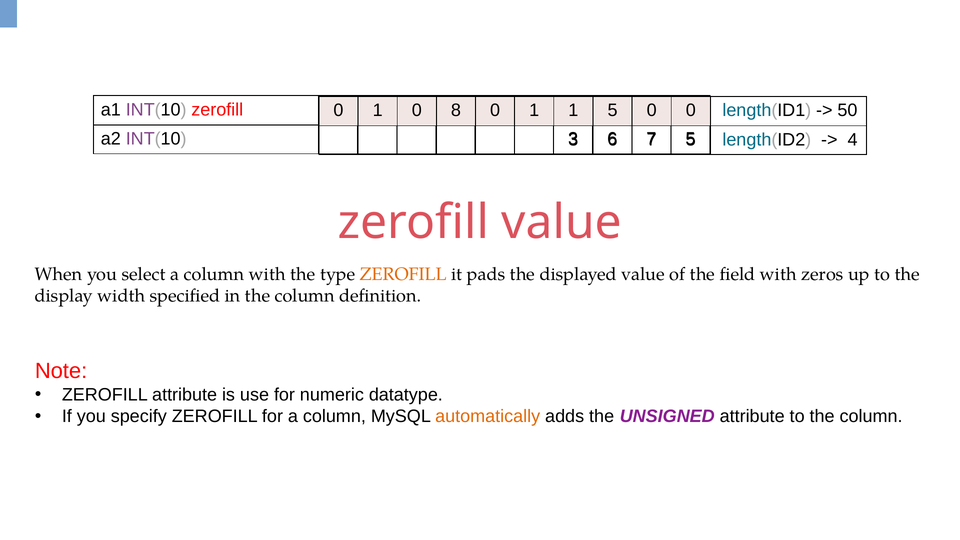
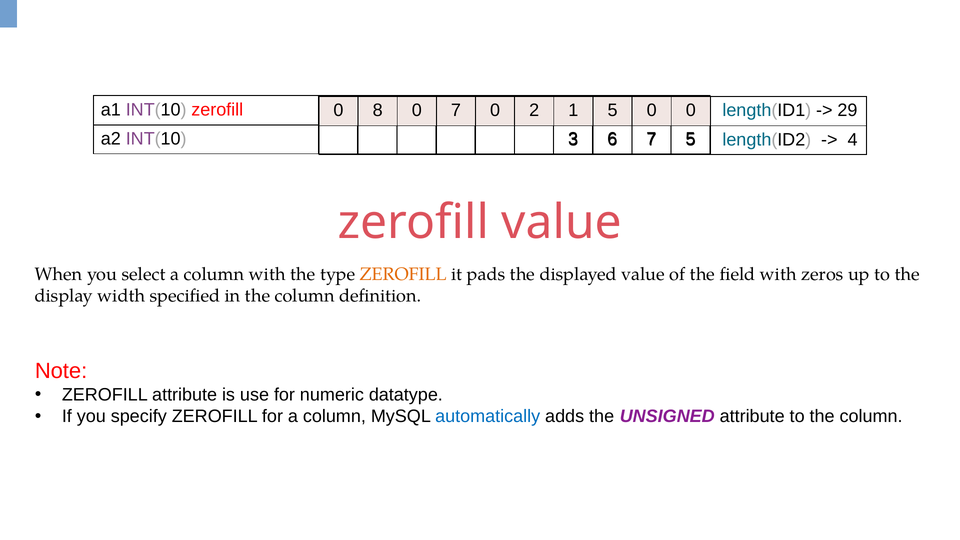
1: 1 -> 8 (378, 111)
0 8: 8 -> 7 (456, 111)
1: 1 -> 2 (534, 111)
50: 50 -> 29 (847, 111)
automatically colour: orange -> blue (488, 417)
